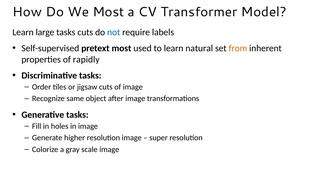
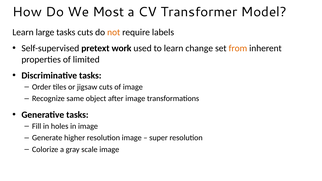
not colour: blue -> orange (114, 32)
pretext most: most -> work (122, 48)
natural: natural -> change (199, 48)
rapidly: rapidly -> limited (86, 60)
